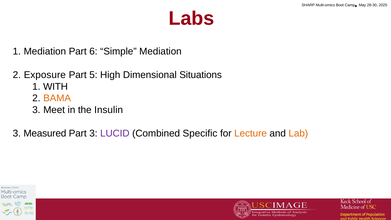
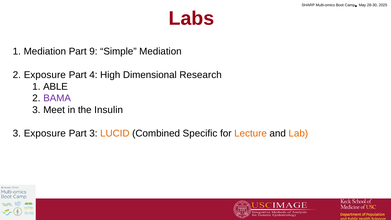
6: 6 -> 9 (93, 51)
5: 5 -> 4 (93, 75)
Situations: Situations -> Research (201, 75)
WITH: WITH -> ABLE (55, 87)
BAMA colour: orange -> purple (57, 98)
3 Measured: Measured -> Exposure (45, 133)
LUCID colour: purple -> orange (115, 133)
